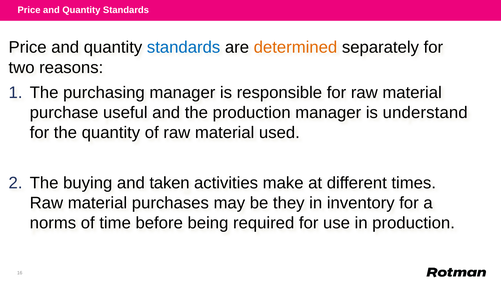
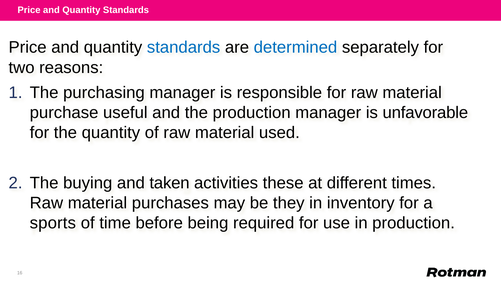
determined colour: orange -> blue (295, 47)
understand: understand -> unfavorable (425, 113)
make: make -> these (283, 183)
norms: norms -> sports (53, 223)
